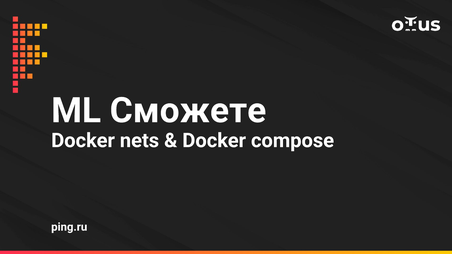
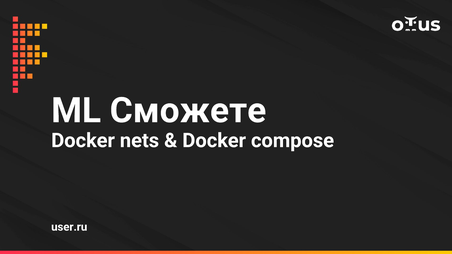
ping.ru: ping.ru -> user.ru (69, 227)
